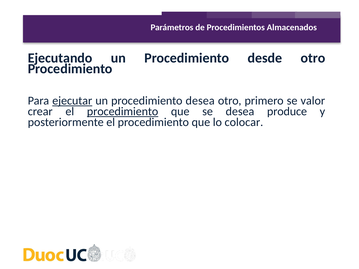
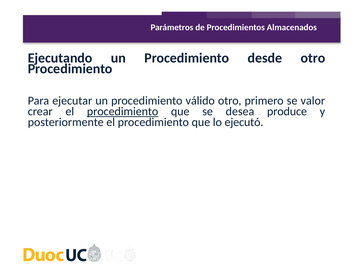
ejecutar underline: present -> none (72, 101)
procedimiento desea: desea -> válido (200, 101)
colocar: colocar -> ejecutó (244, 122)
